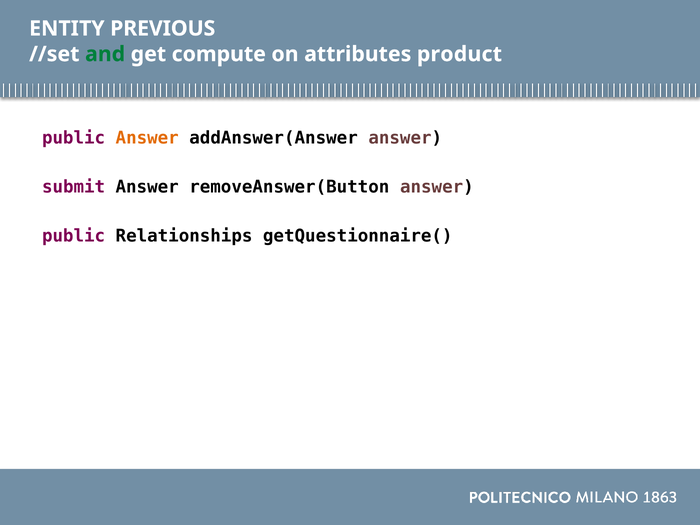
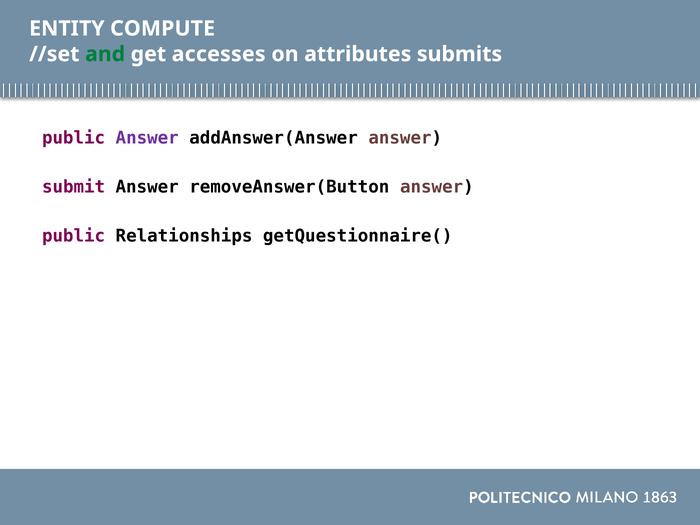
PREVIOUS: PREVIOUS -> COMPUTE (163, 28)
compute: compute -> accesses (219, 54)
product: product -> submits (460, 54)
Answer colour: orange -> purple (147, 138)
